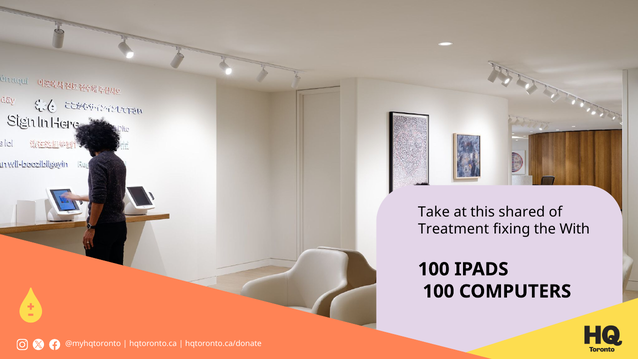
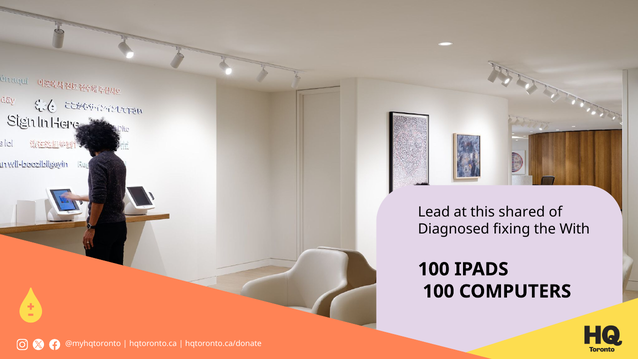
Take: Take -> Lead (434, 212)
Treatment: Treatment -> Diagnosed (454, 229)
